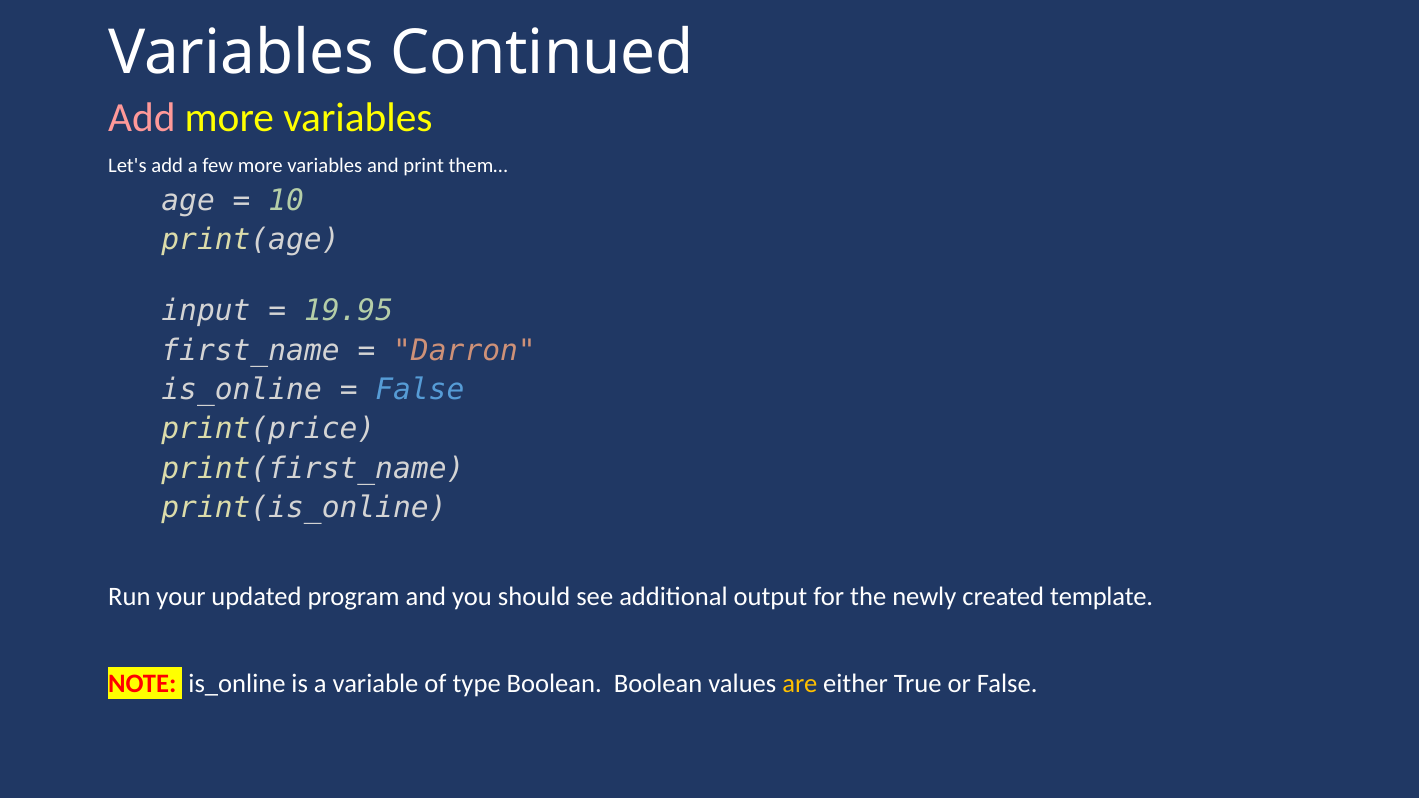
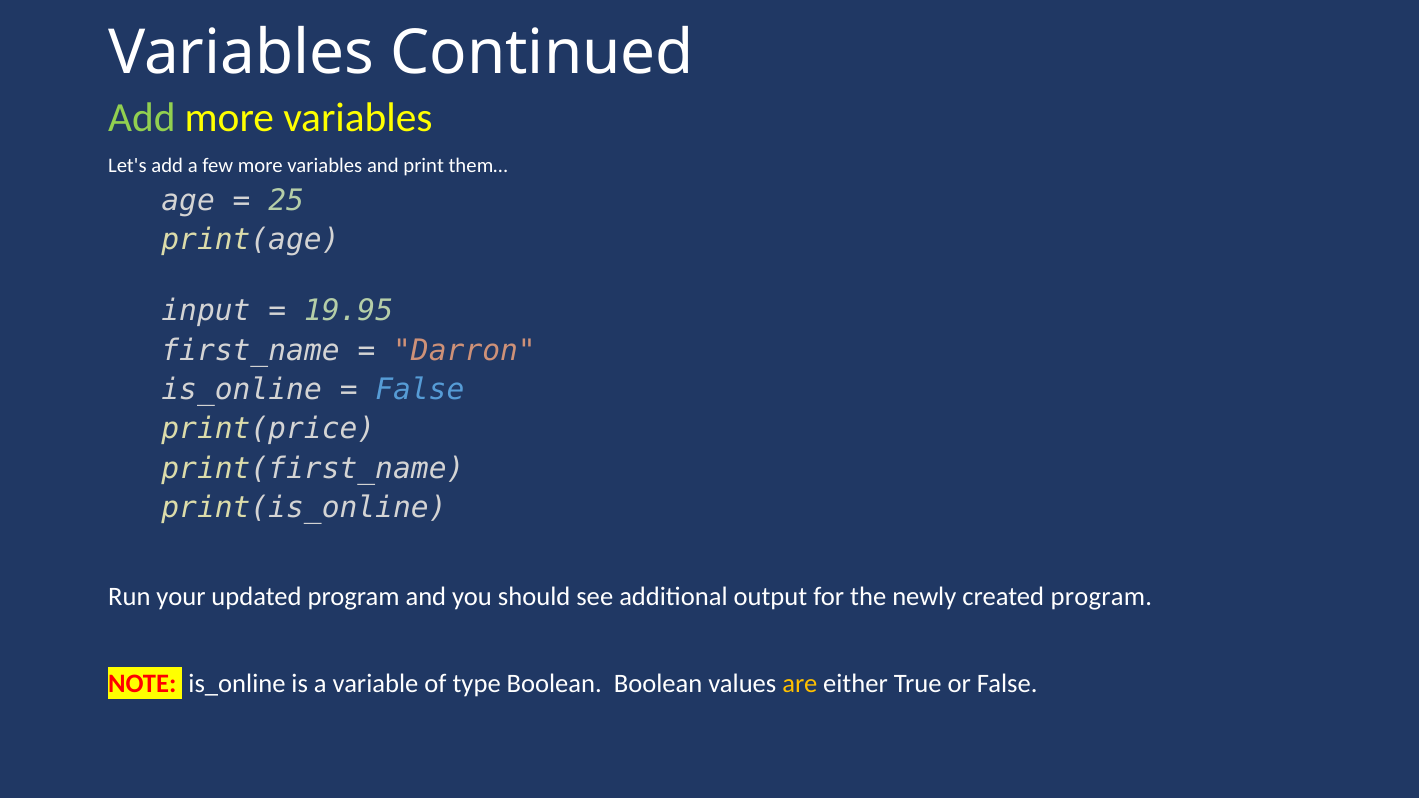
Add colour: pink -> light green (142, 117)
10: 10 -> 25 (286, 200)
created template: template -> program (1101, 596)
